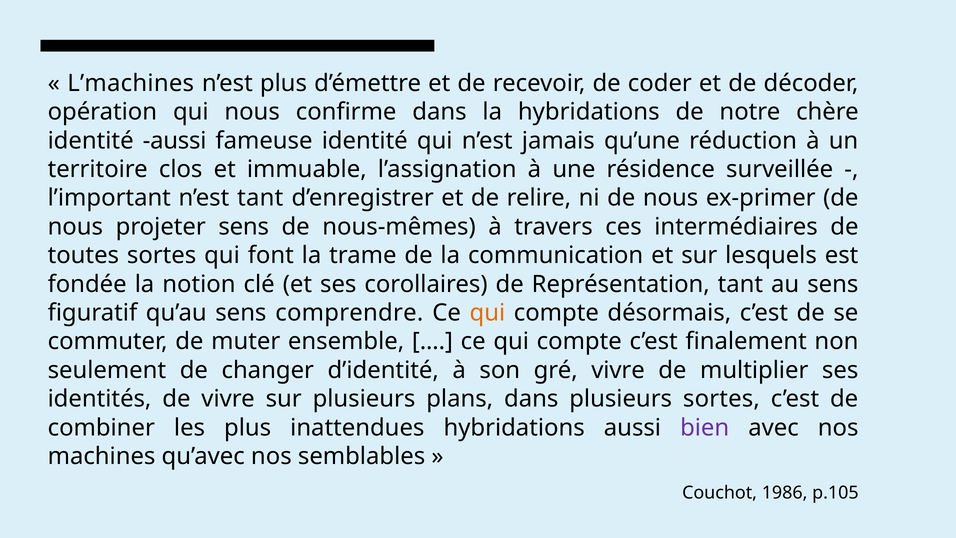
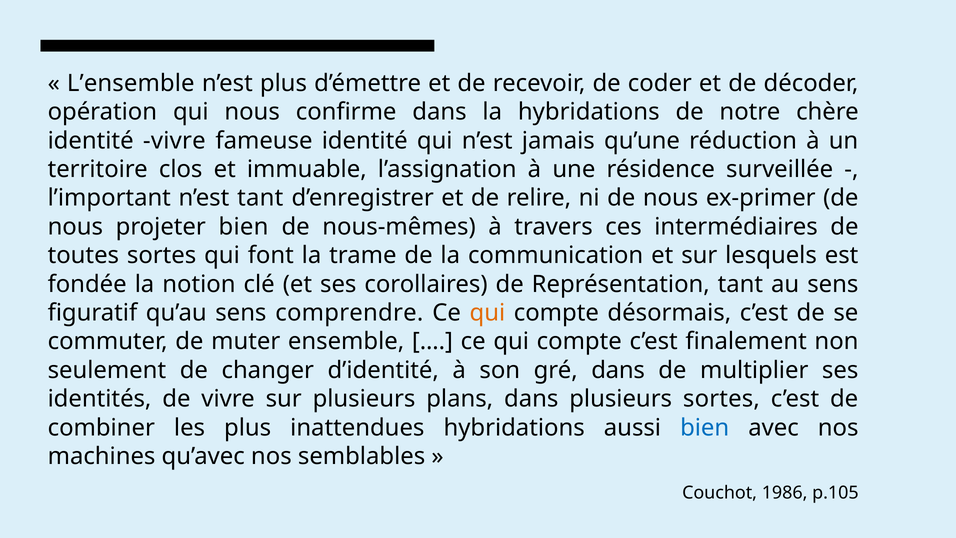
L’machines: L’machines -> L’ensemble (131, 83)
identité aussi: aussi -> vivre (174, 141)
projeter sens: sens -> bien (244, 227)
gré vivre: vivre -> dans (618, 370)
bien colour: purple -> blue (705, 427)
